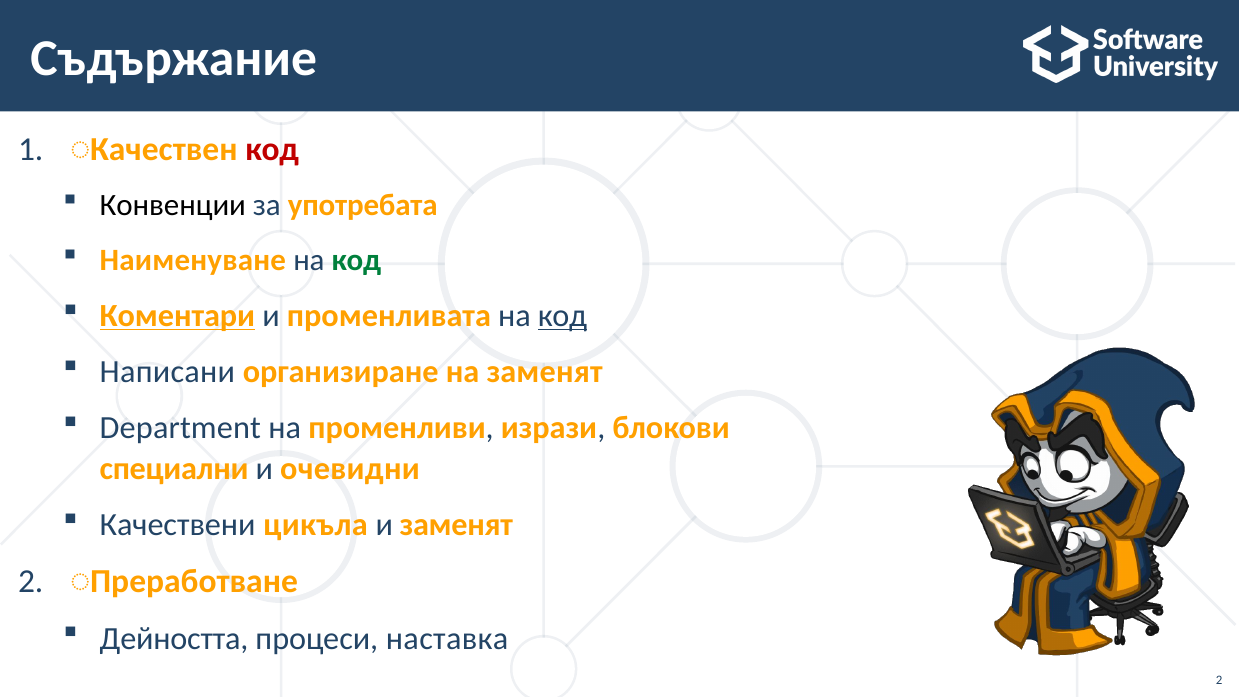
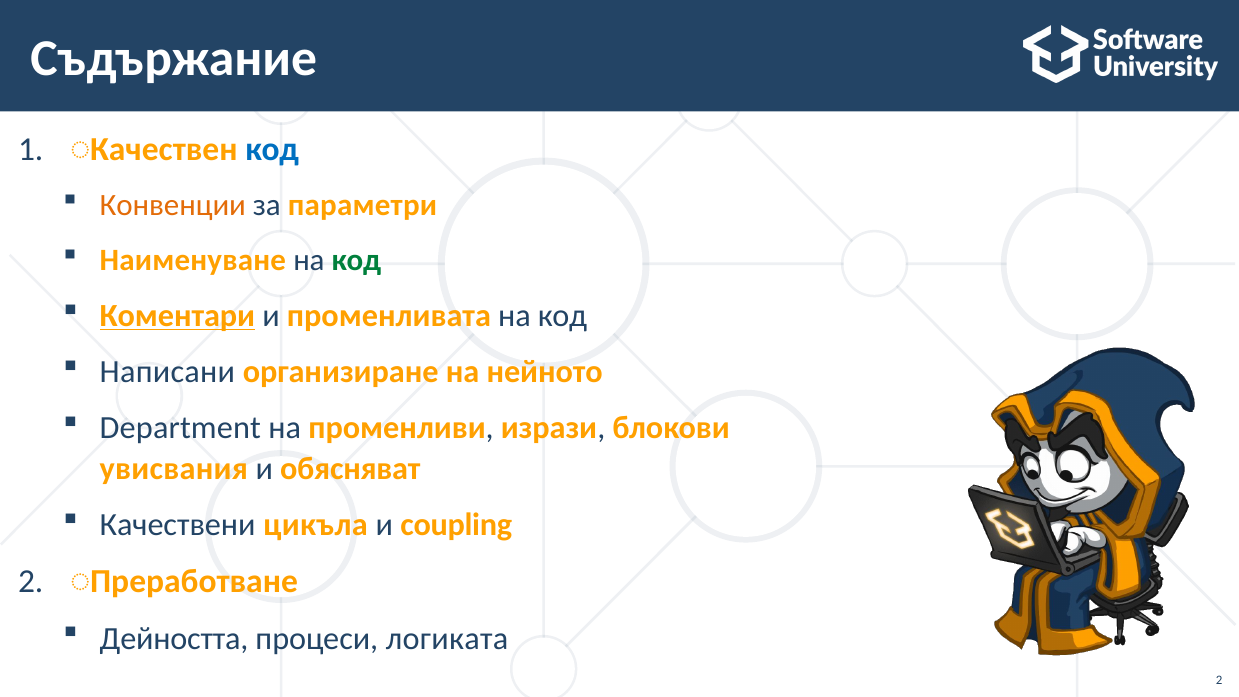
код colour: red -> blue (272, 150)
Конвенции colour: black -> orange (173, 206)
употребата: употребата -> параметри (362, 206)
код underline: present -> none (562, 316)
на заменят: заменят -> нейното (545, 372)
специални: специални -> увисвания (174, 468)
очевидни: очевидни -> обясняват (350, 468)
и заменят: заменят -> coupling (456, 525)
наставка: наставка -> логиката (447, 638)
